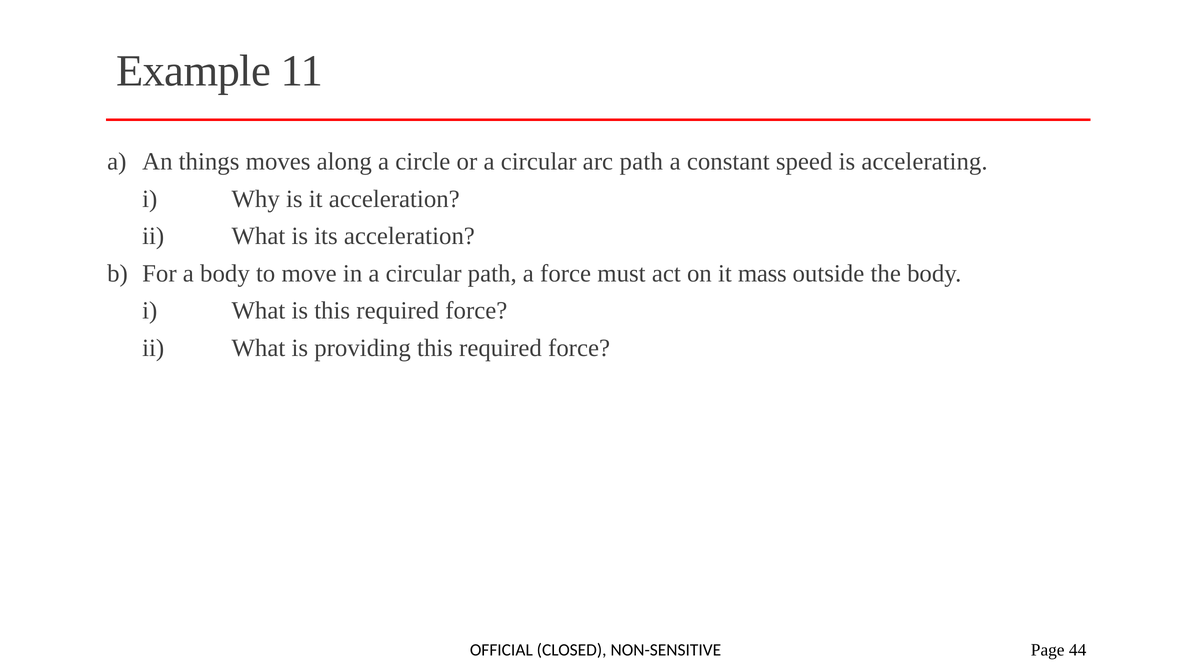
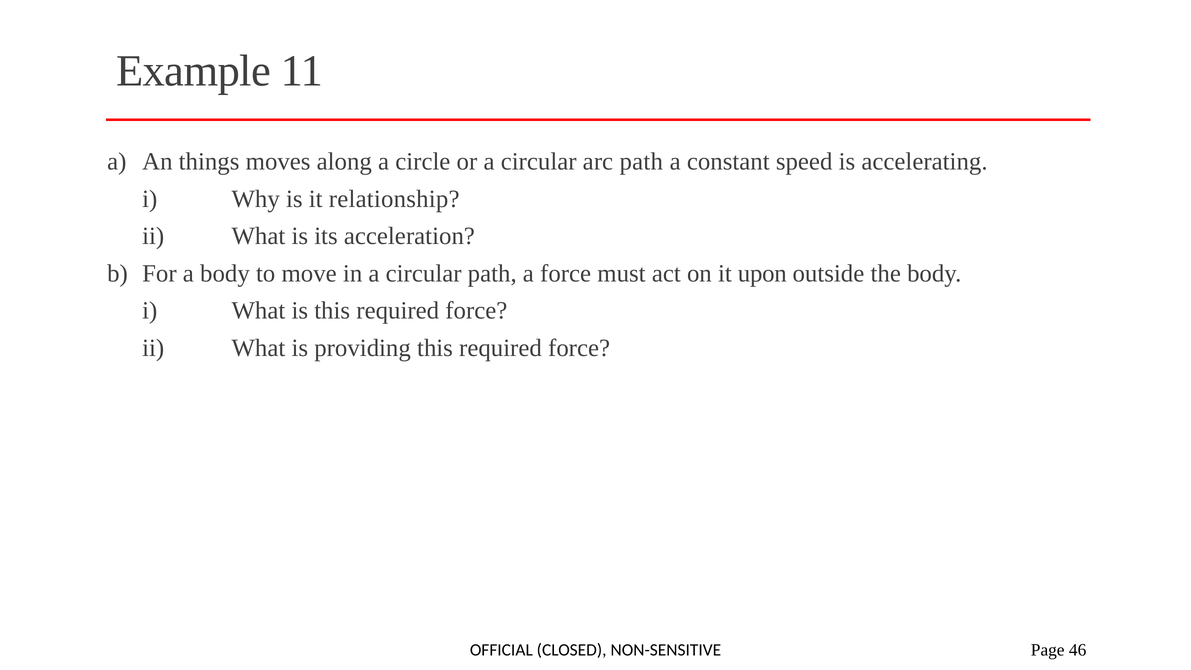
it acceleration: acceleration -> relationship (394, 199)
mass: mass -> upon (762, 273)
44: 44 -> 46 (1078, 650)
